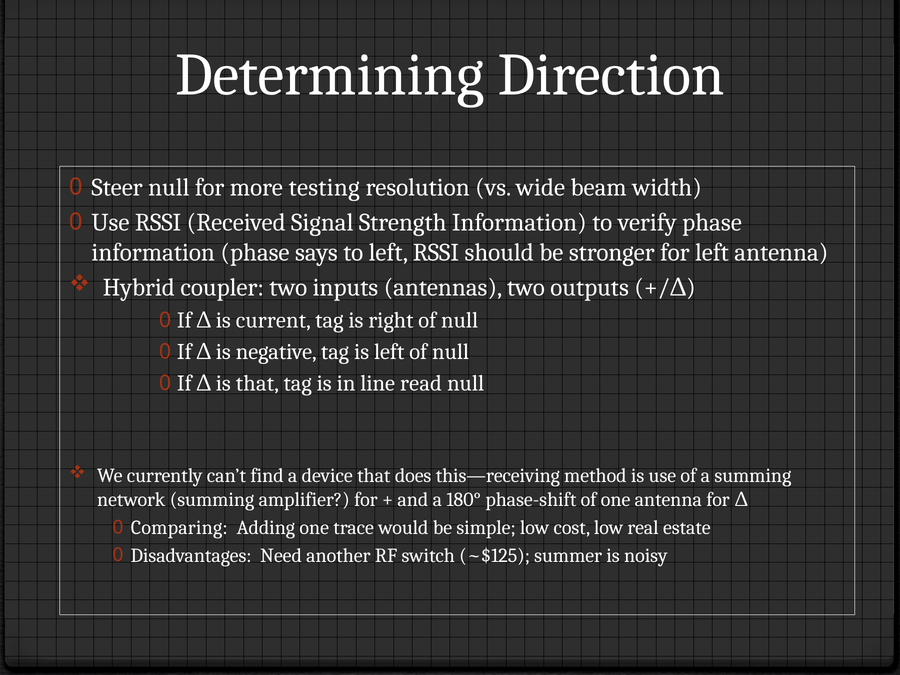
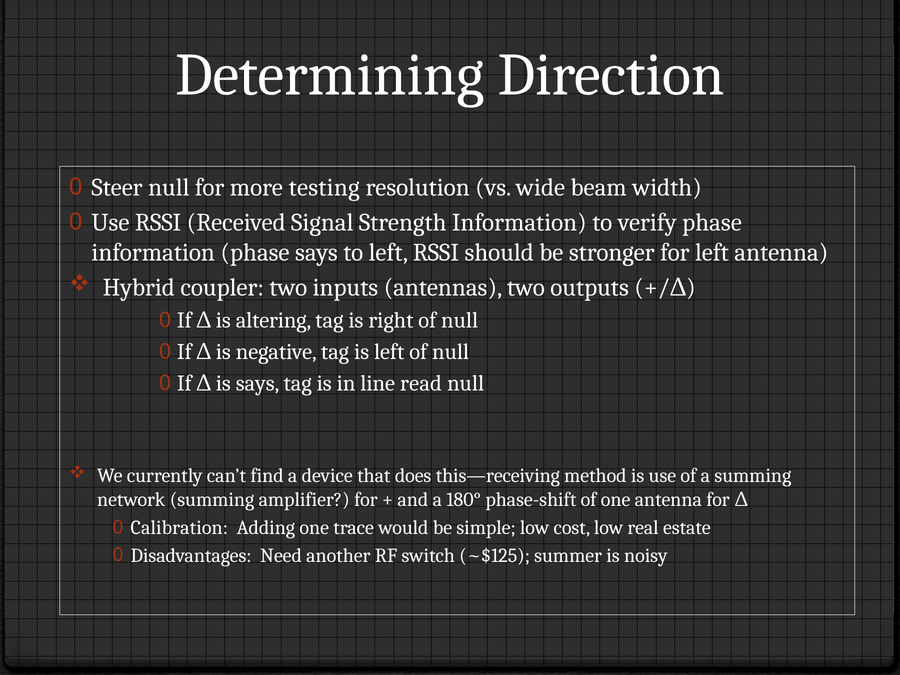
current: current -> altering (273, 320)
is that: that -> says (258, 383)
Comparing: Comparing -> Calibration (179, 528)
